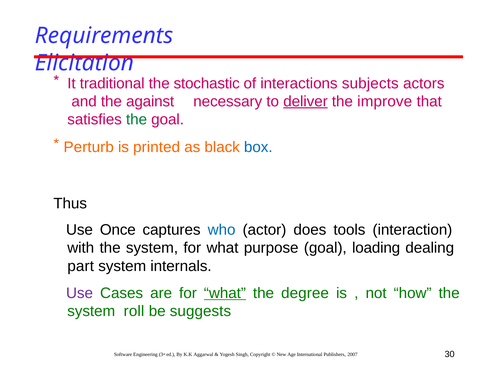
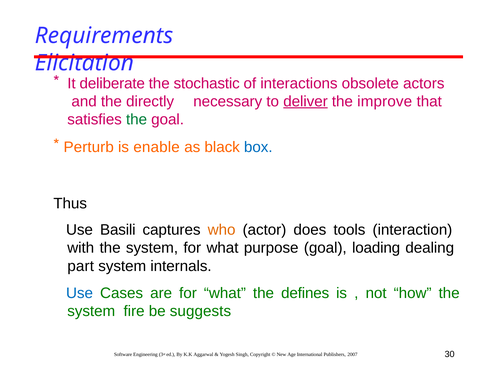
traditional: traditional -> deliberate (112, 83)
subjects: subjects -> obsolete (370, 83)
against: against -> directly (150, 101)
printed: printed -> enable (157, 147)
Once: Once -> Basili (118, 230)
who colour: blue -> orange (222, 230)
Use colour: purple -> blue (79, 293)
what underline: present -> none (225, 293)
degree: degree -> defines (305, 293)
roll: roll -> fire (134, 311)
